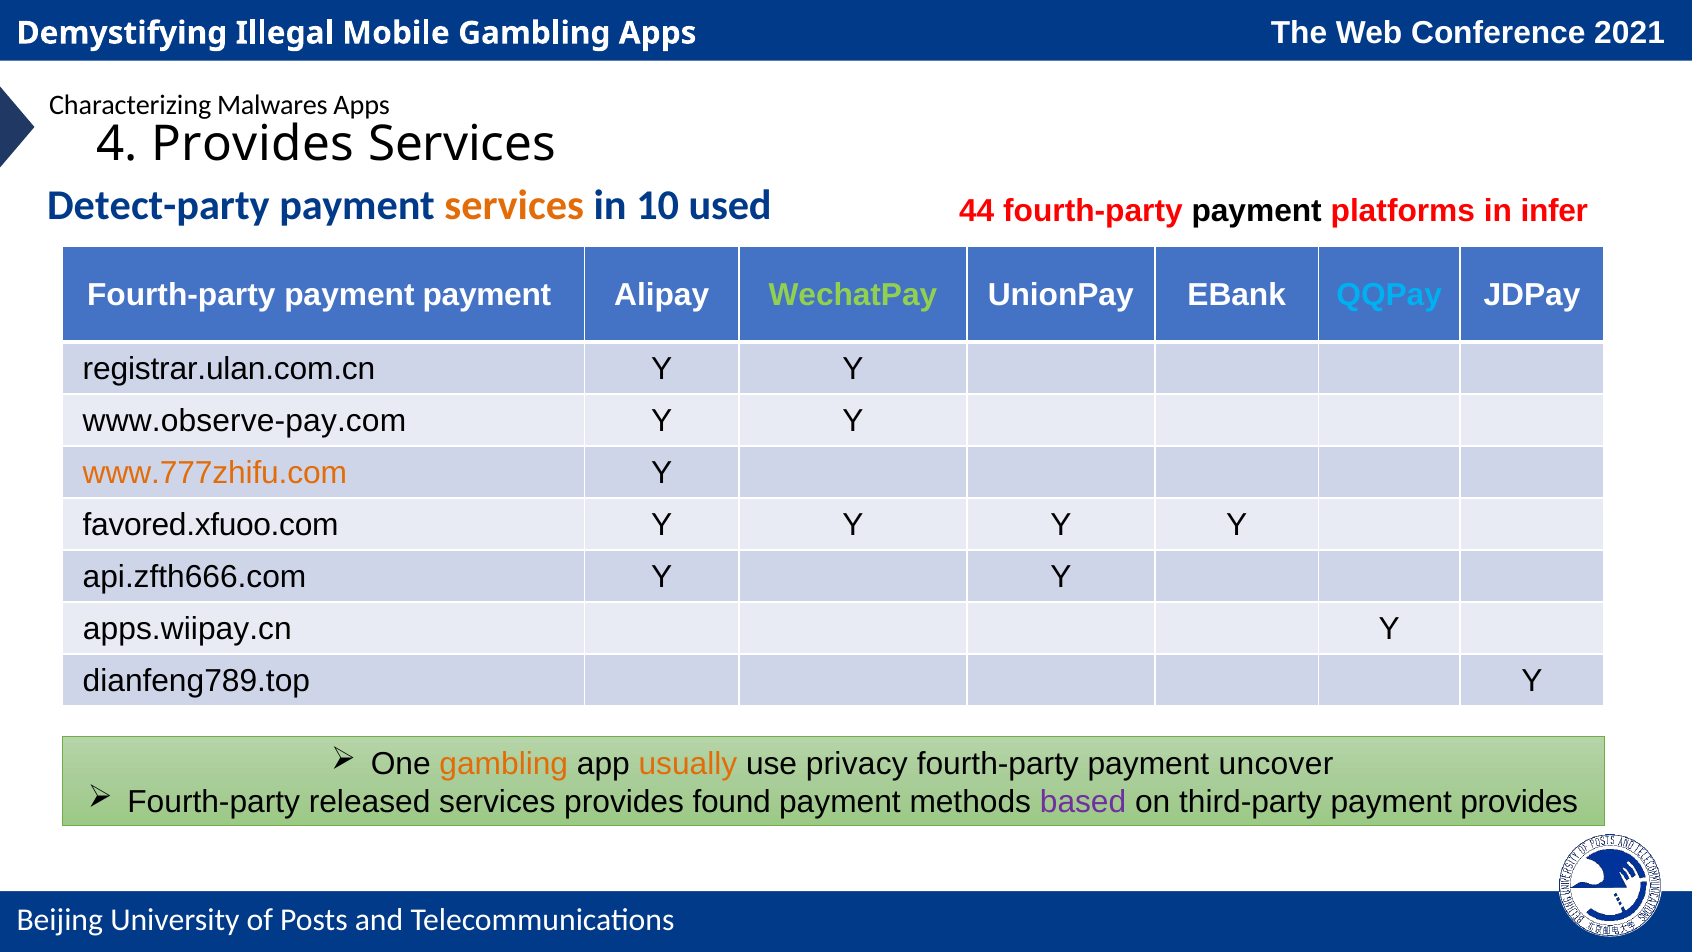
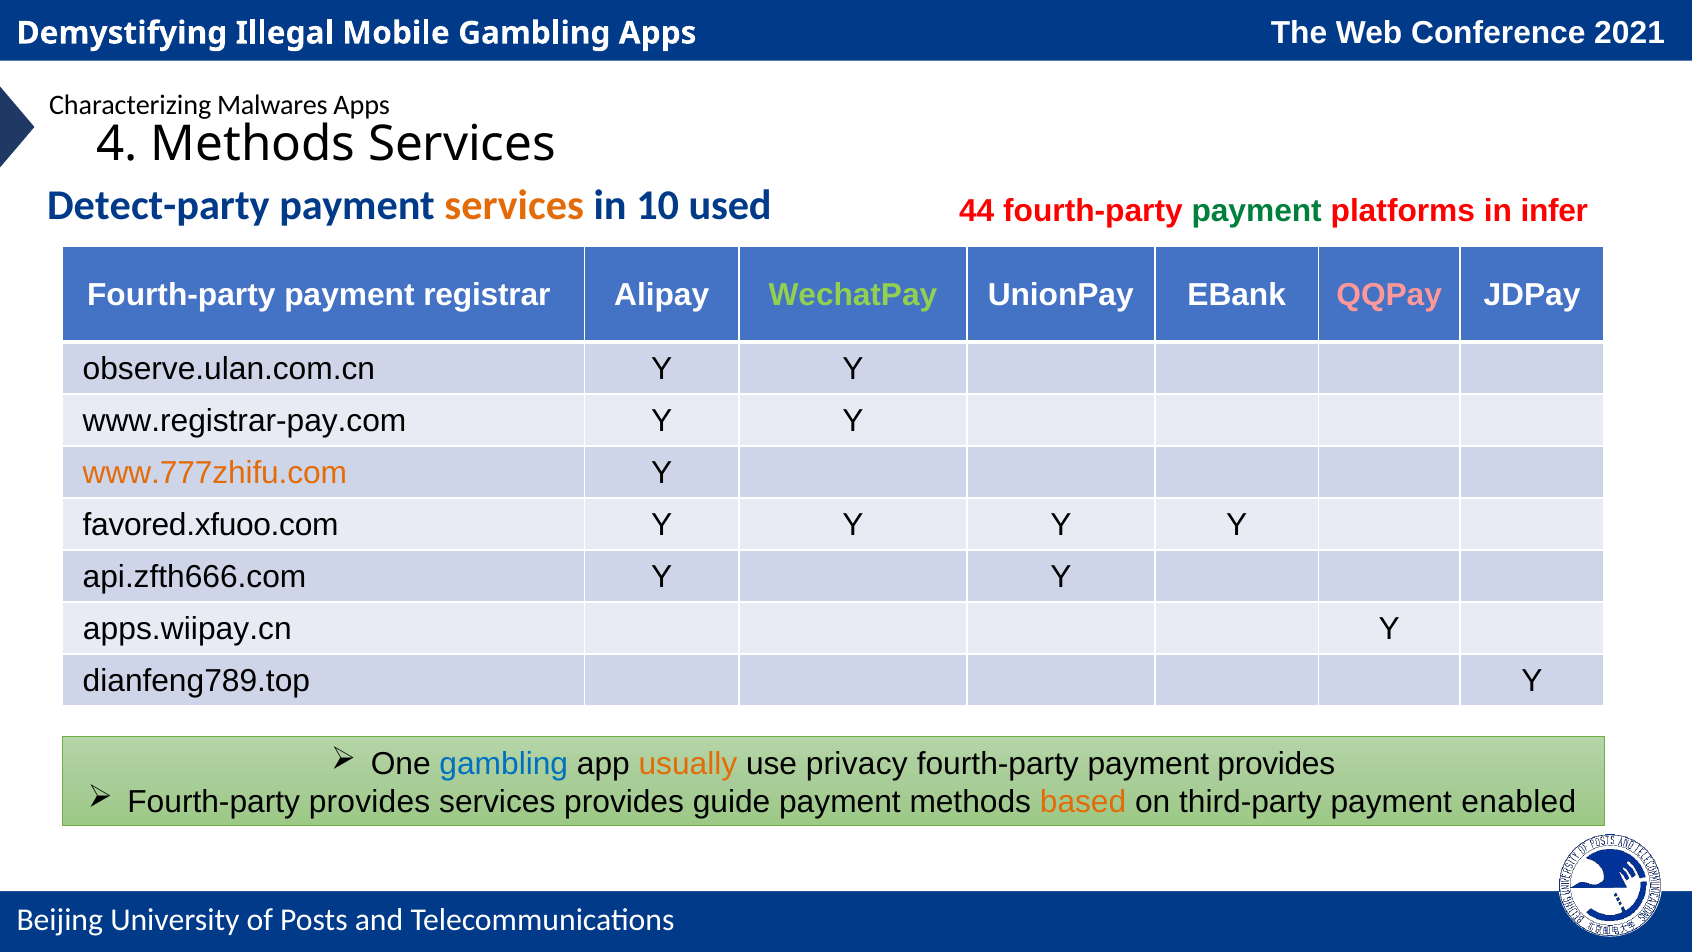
4 Provides: Provides -> Methods (253, 145)
payment colour: black -> green (1257, 211)
payment payment: payment -> registrar (487, 295)
QQPay colour: light blue -> pink (1389, 295)
registrar.ulan.com.cn: registrar.ulan.com.cn -> observe.ulan.com.cn (229, 369)
www.observe-pay.com: www.observe-pay.com -> www.registrar-pay.com (245, 421)
gambling colour: orange -> blue (504, 764)
payment uncover: uncover -> provides (1276, 764)
Fourth-party released: released -> provides (370, 802)
found: found -> guide (732, 802)
based colour: purple -> orange (1083, 802)
payment provides: provides -> enabled (1519, 802)
